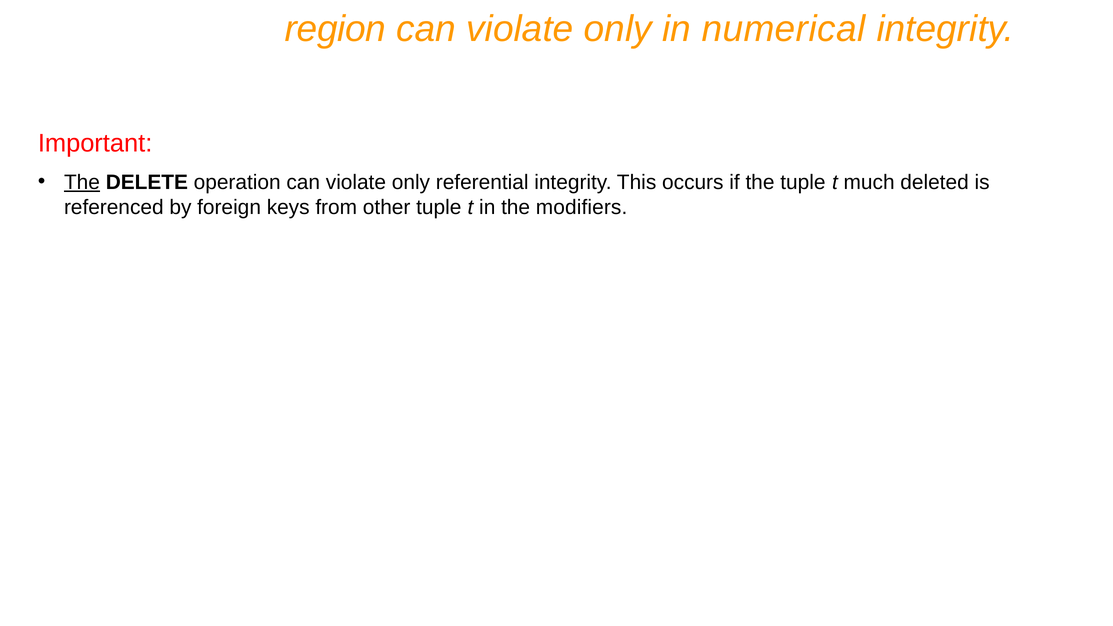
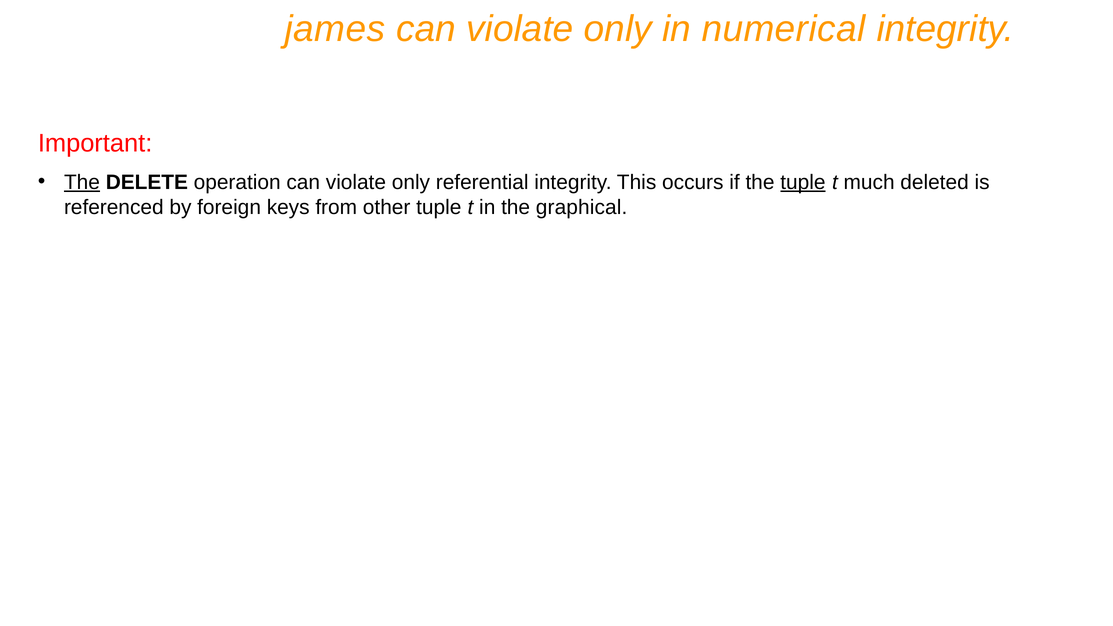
region: region -> james (335, 29)
tuple underline: none -> present (803, 182)
modifiers: modifiers -> graphical (582, 207)
